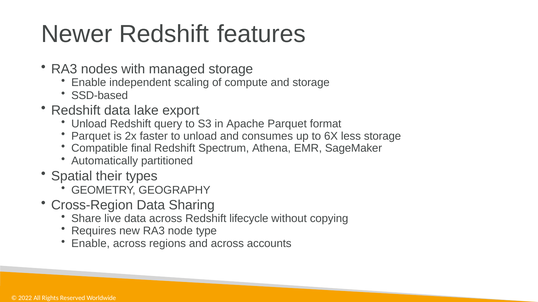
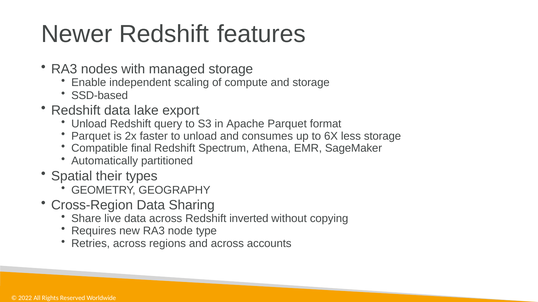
lifecycle: lifecycle -> inverted (249, 219)
Enable: Enable -> Retries (91, 244)
